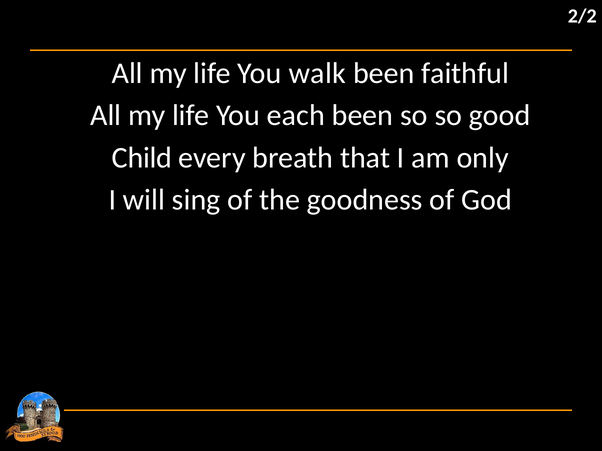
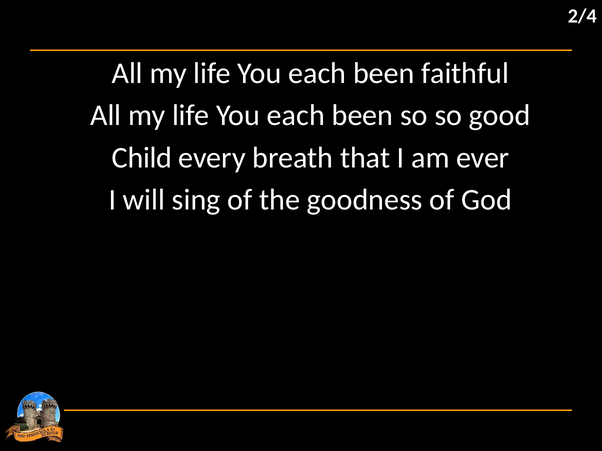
2/2: 2/2 -> 2/4 (582, 16)
walk: walk -> each (317, 74)
only: only -> ever (483, 158)
